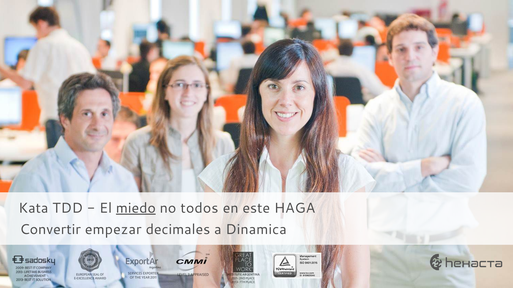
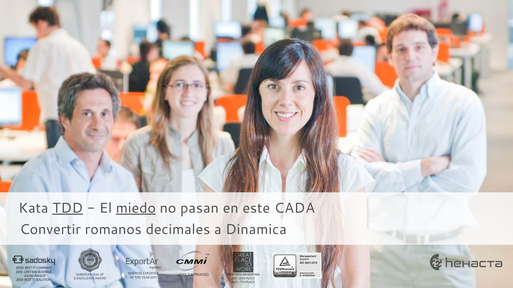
TDD underline: none -> present (68, 209)
todos: todos -> pasan (199, 209)
HAGA: HAGA -> CADA (295, 209)
empezar: empezar -> romanos (113, 230)
